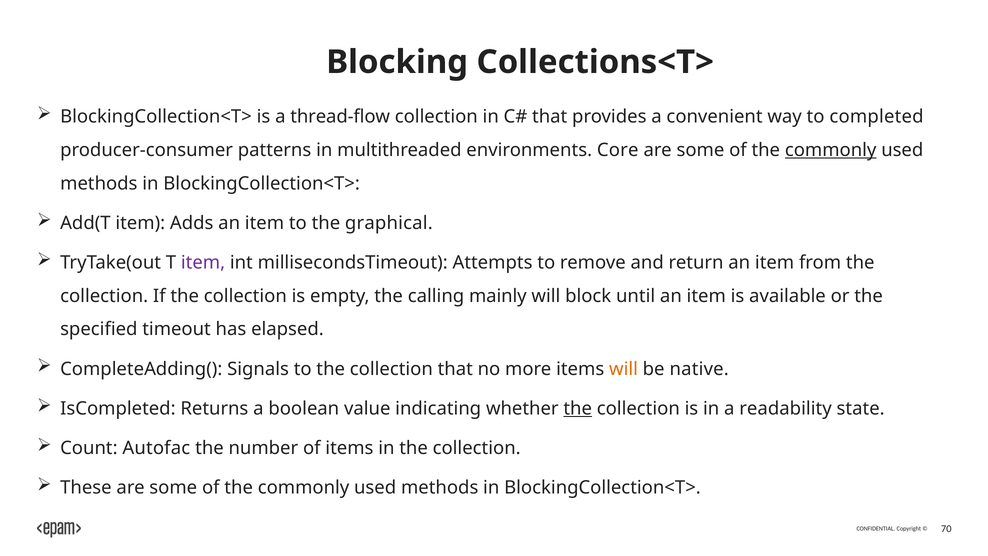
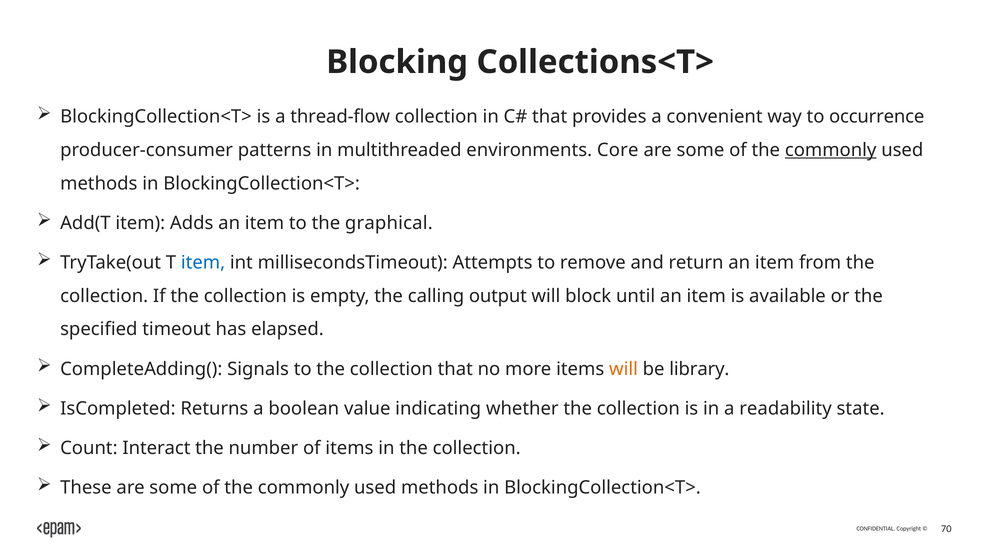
completed: completed -> occurrence (877, 117)
item colour: purple -> blue (203, 263)
mainly: mainly -> output (498, 296)
native: native -> library (699, 369)
the underline: present -> none (578, 408)
Autofac: Autofac -> Interact (156, 448)
